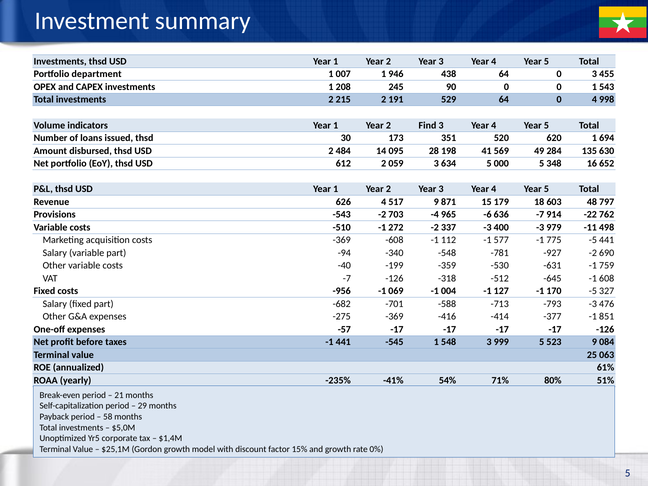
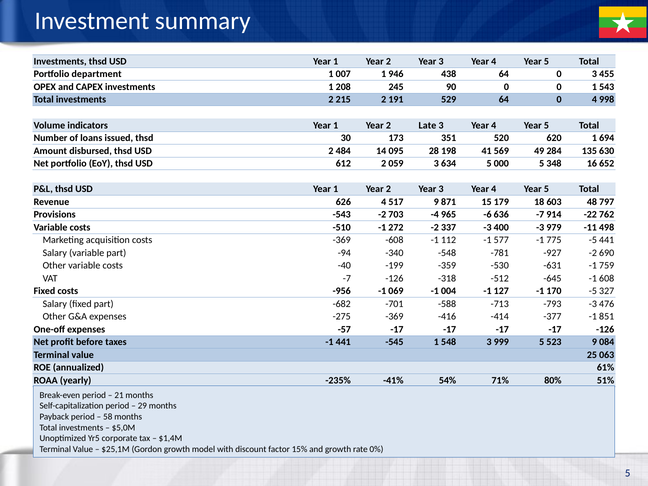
Find: Find -> Late (427, 125)
